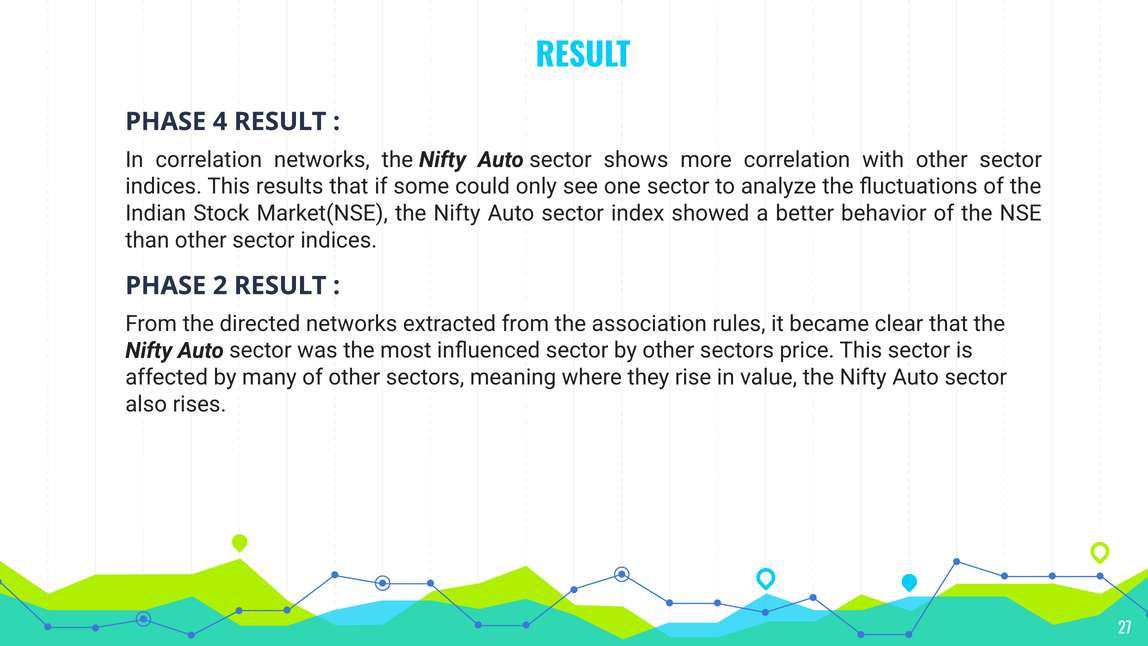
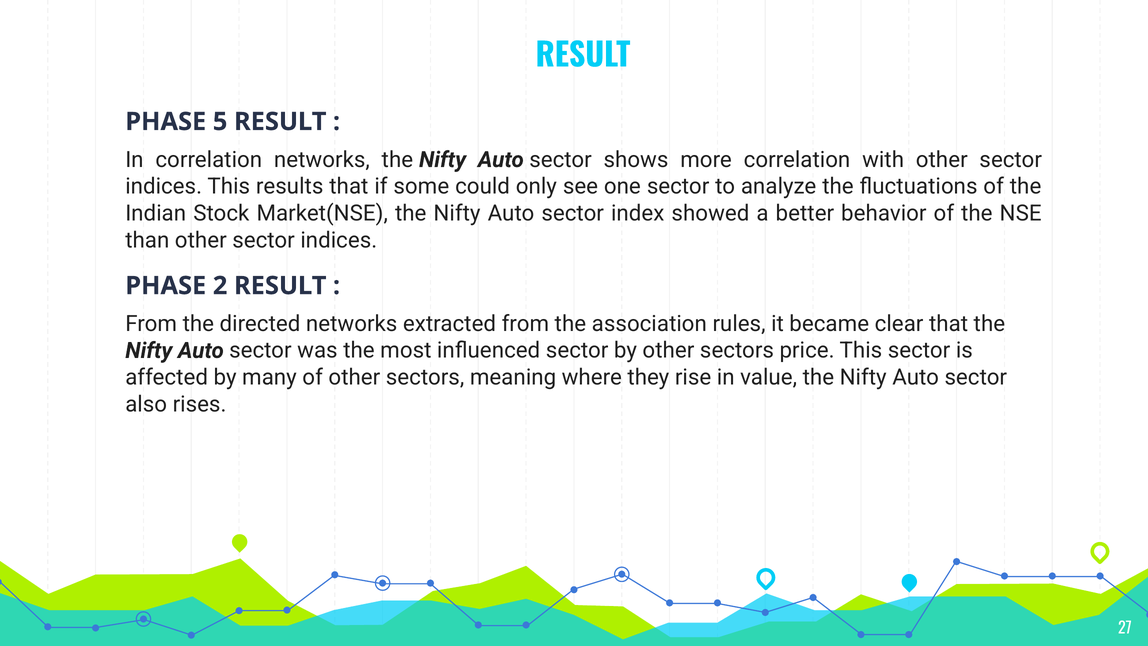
4: 4 -> 5 (220, 122)
